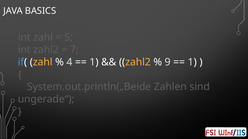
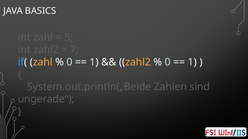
4: 4 -> 0 (69, 62)
9: 9 -> 0 (168, 62)
